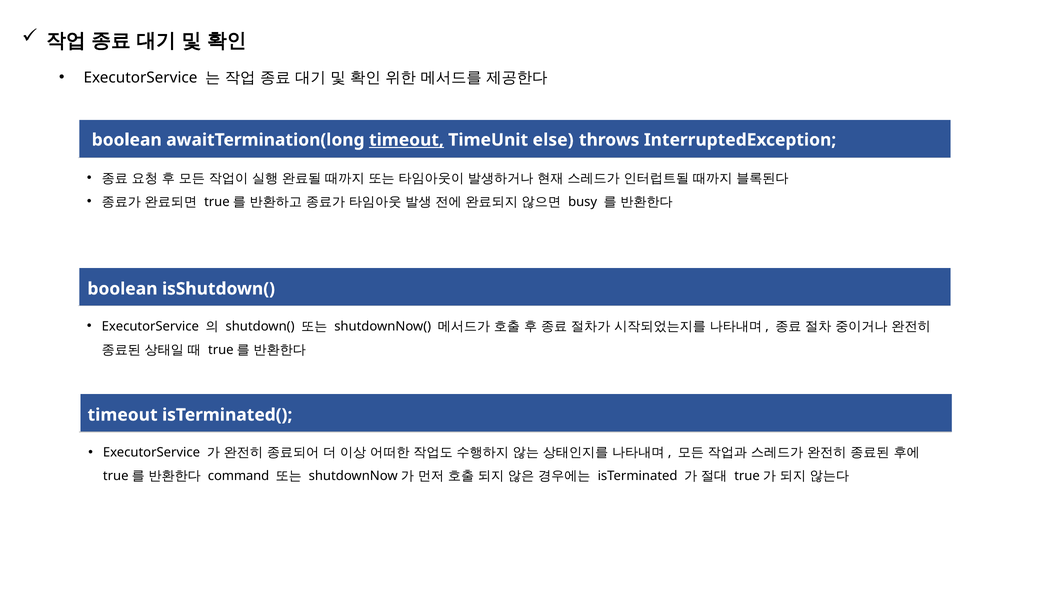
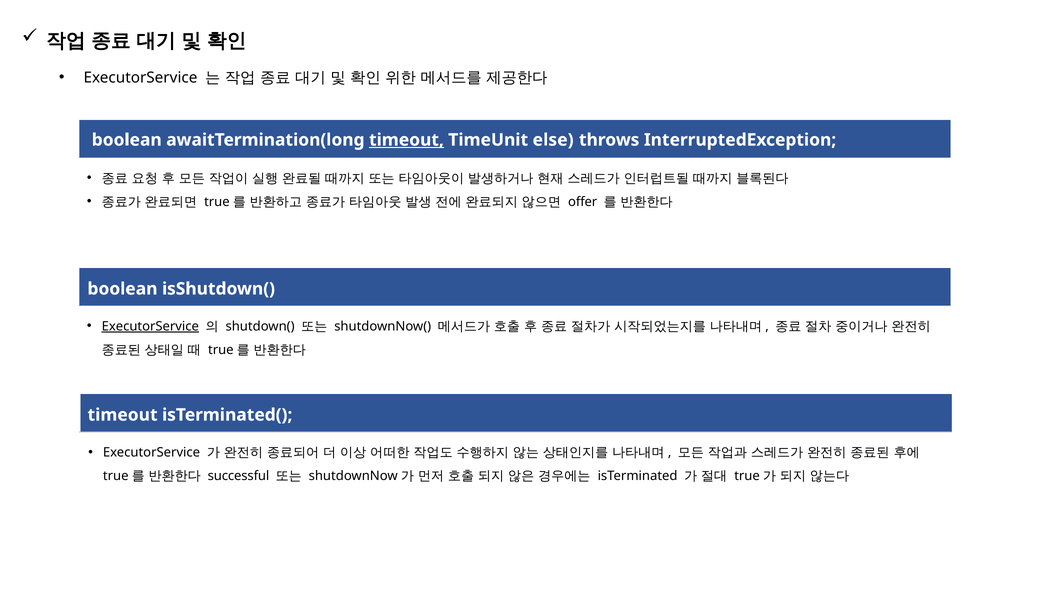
busy: busy -> offer (583, 202)
ExecutorService underline: none -> present (150, 326)
command: command -> successful (239, 476)
